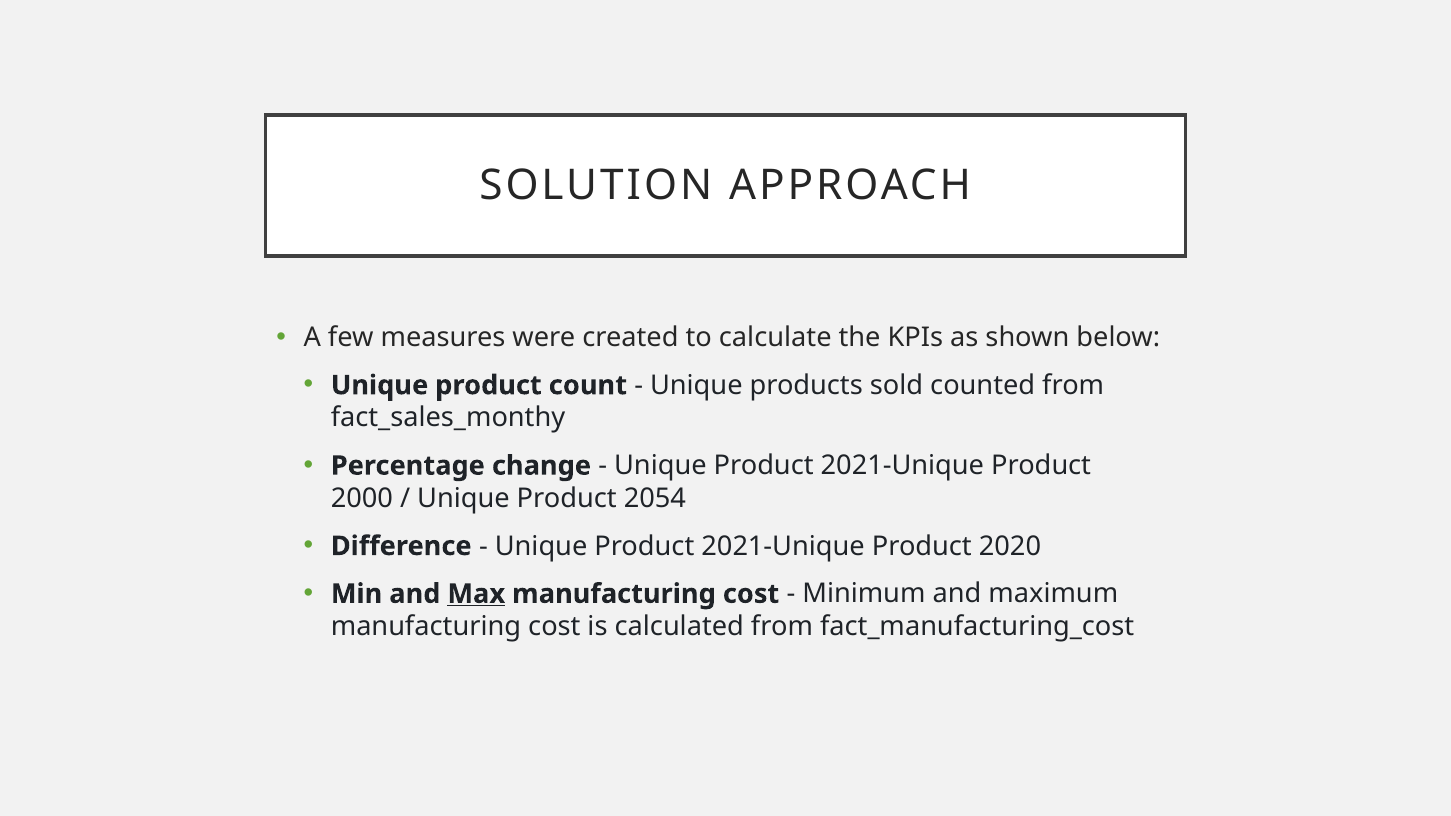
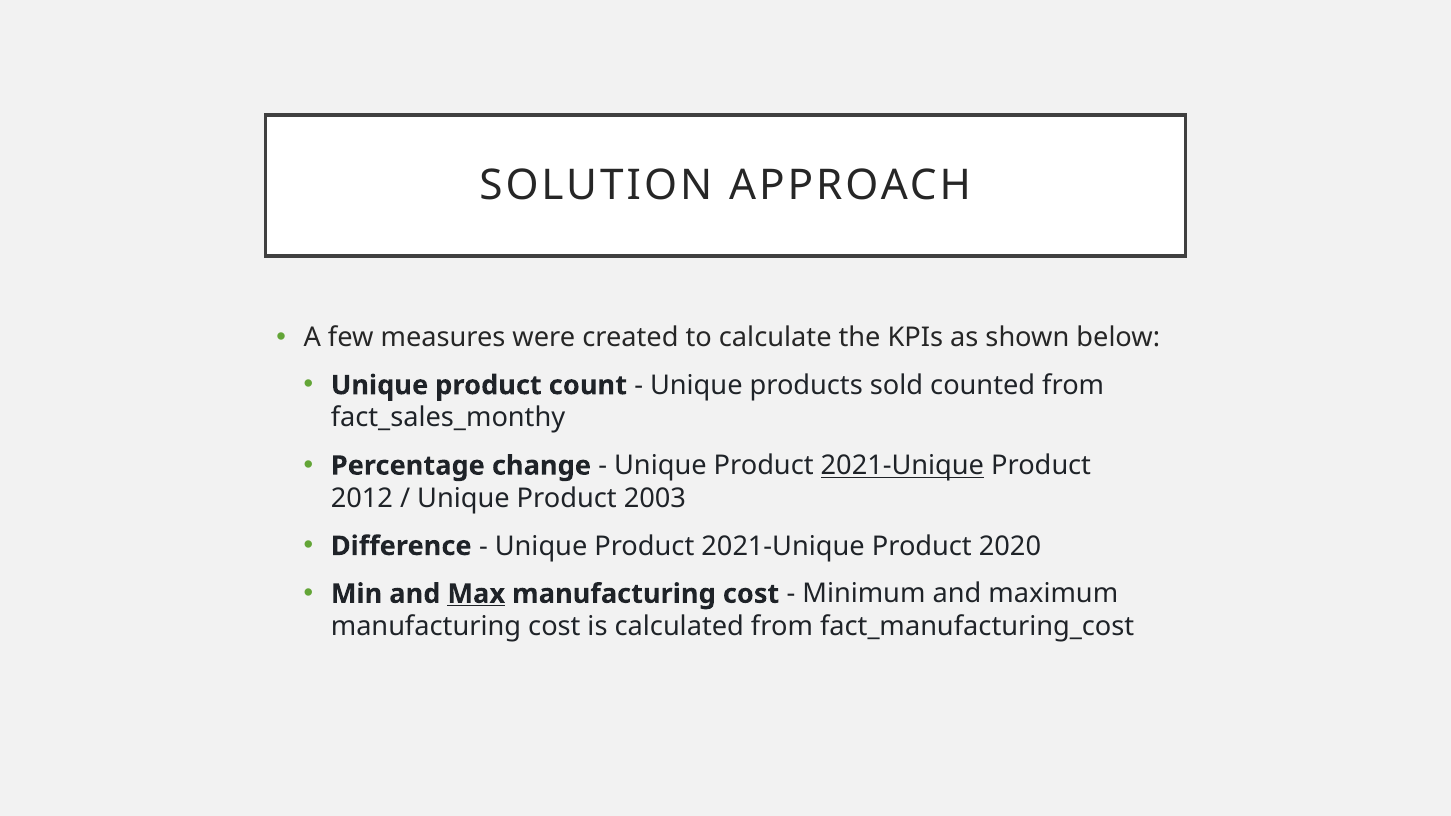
2021-Unique underline: none -> present (902, 466)
2000: 2000 -> 2012 (362, 498)
2054: 2054 -> 2003 (655, 498)
